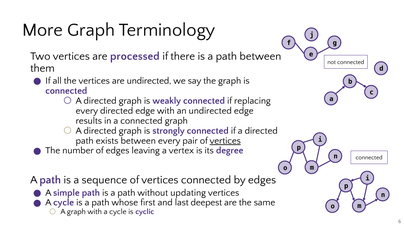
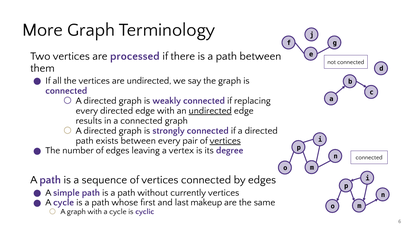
undirected underline: none -> present (210, 111)
updating: updating -> currently (188, 193)
deepest: deepest -> makeup (206, 203)
